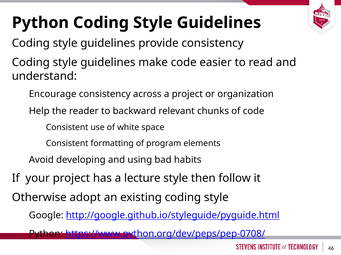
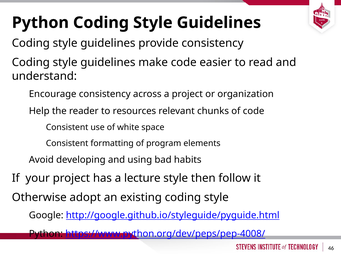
backward: backward -> resources (134, 111)
https://www.python.org/dev/peps/pep-0708/: https://www.python.org/dev/peps/pep-0708/ -> https://www.python.org/dev/peps/pep-4008/ (165, 235)
